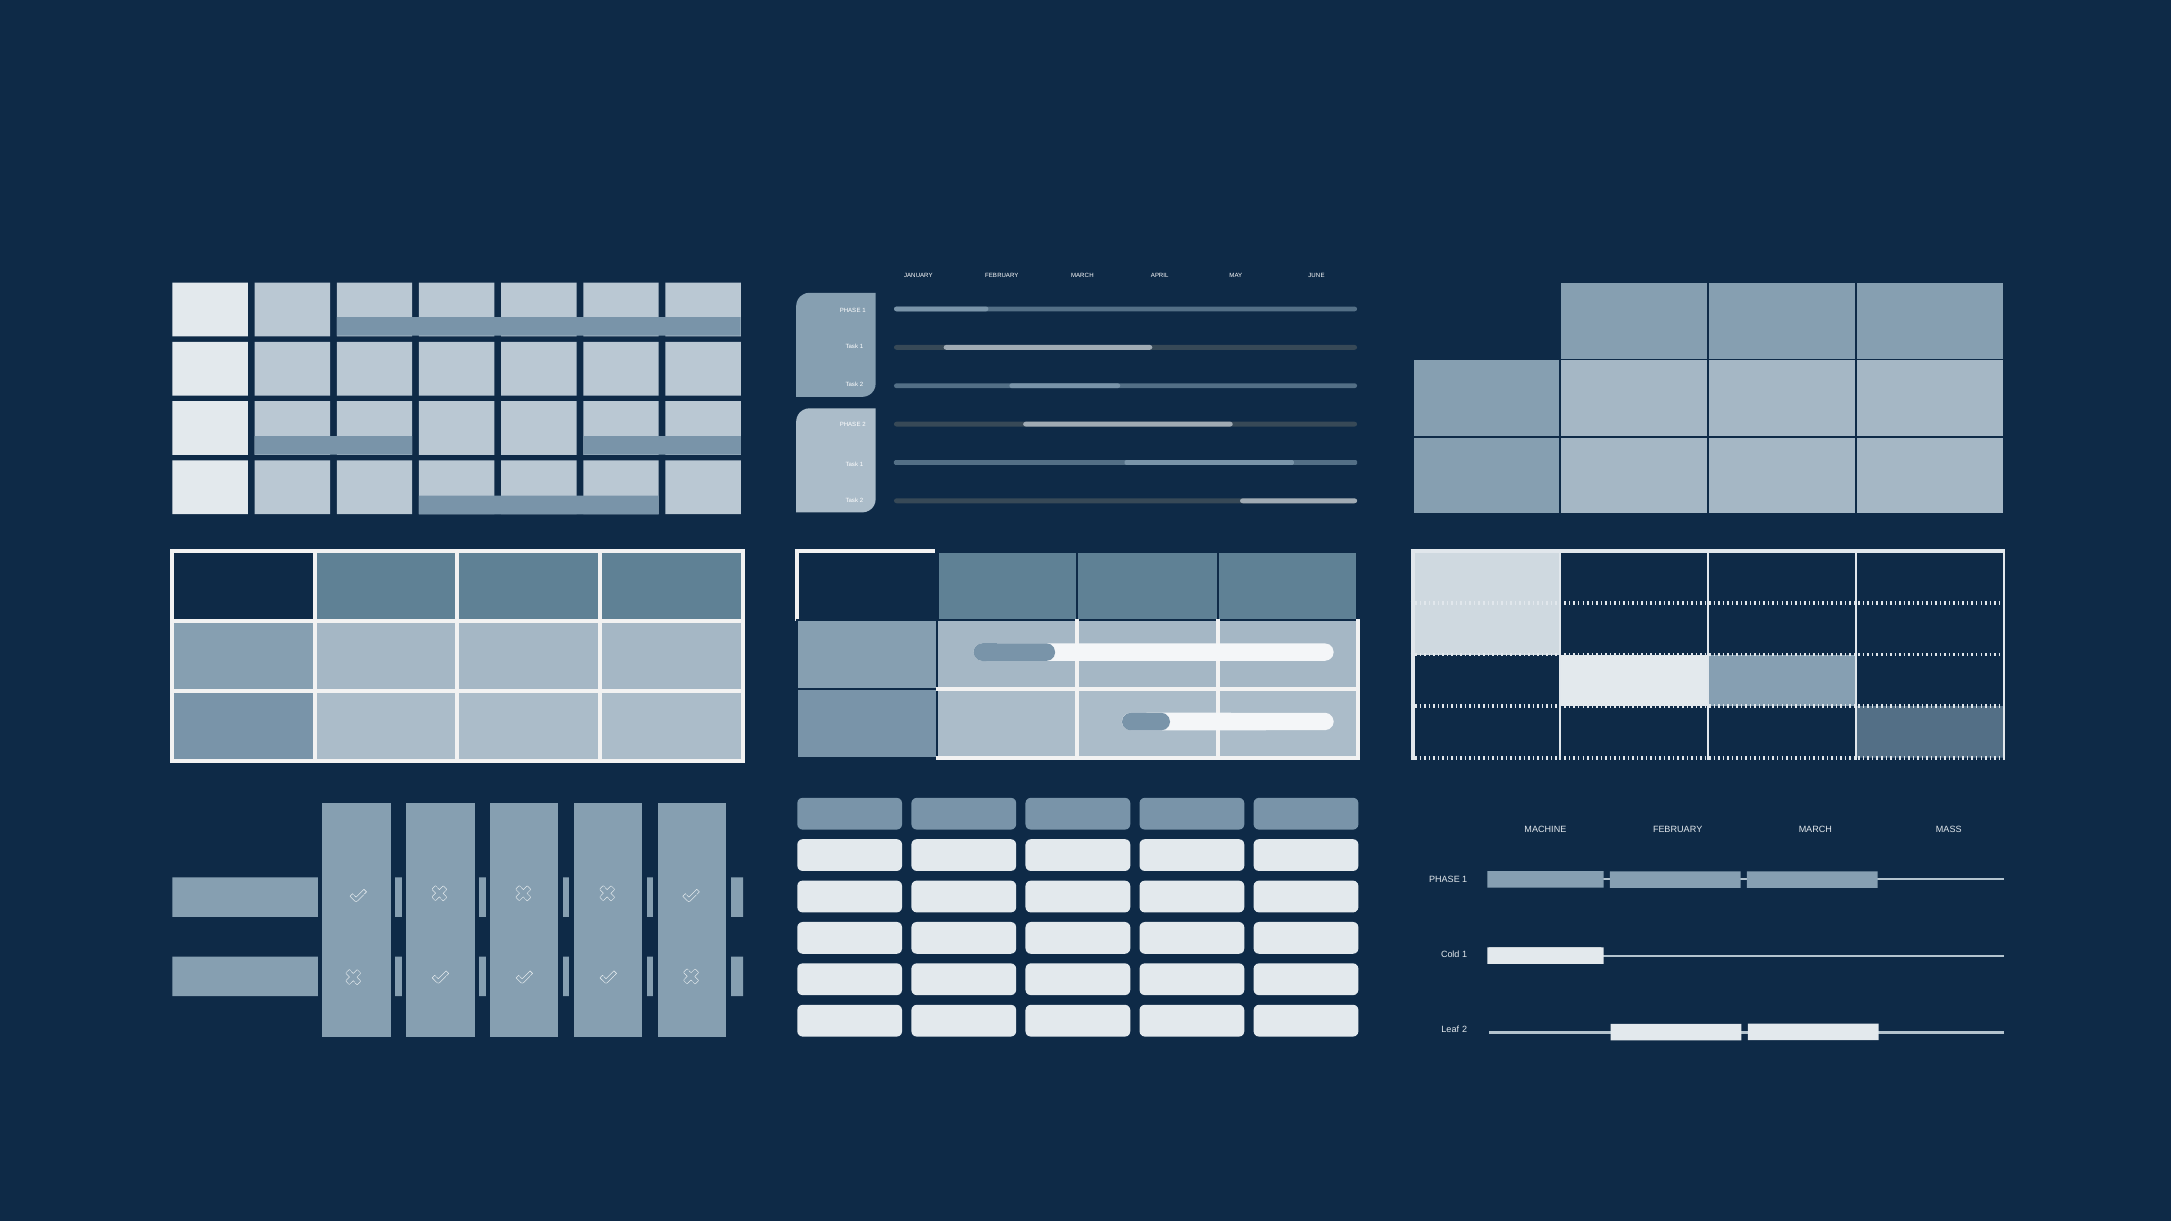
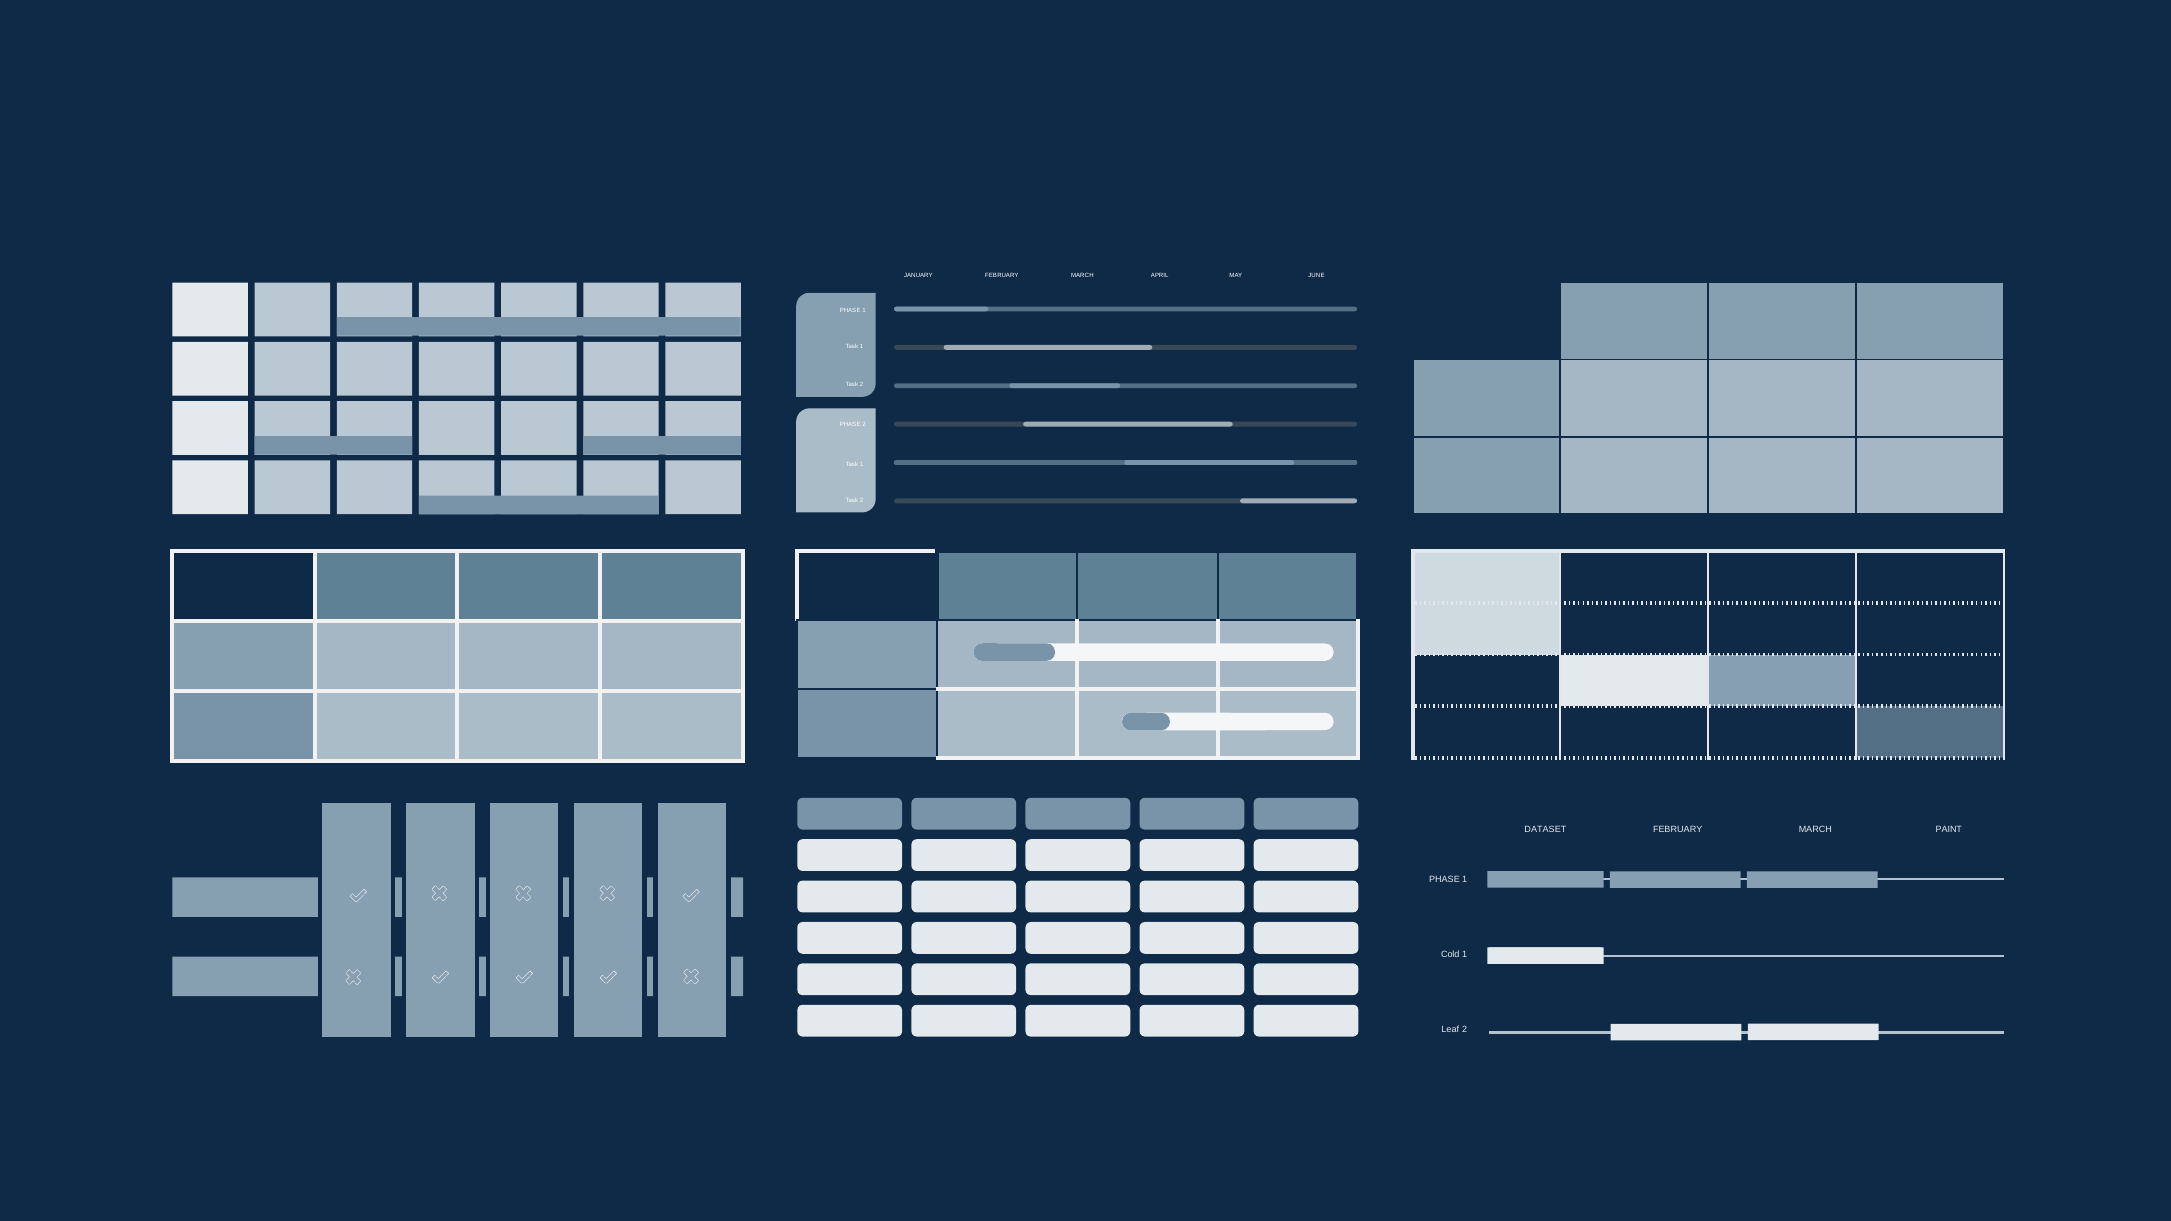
MACHINE: MACHINE -> DATASET (1545, 830)
MASS: MASS -> PAINT (1949, 830)
